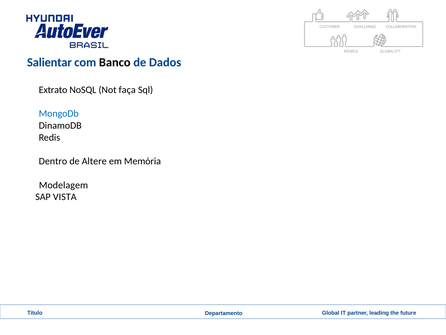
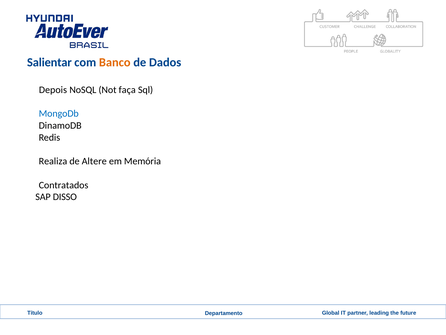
Banco colour: black -> orange (115, 62)
Extrato: Extrato -> Depois (53, 90)
Dentro: Dentro -> Realiza (53, 161)
Modelagem: Modelagem -> Contratados (64, 185)
VISTA: VISTA -> DISSO (65, 197)
